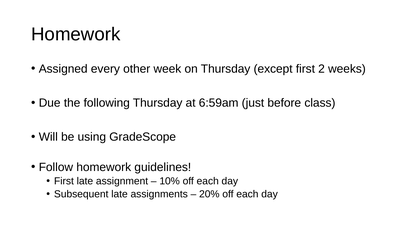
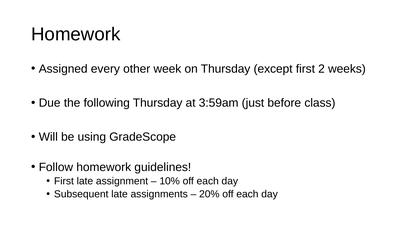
6:59am: 6:59am -> 3:59am (219, 103)
